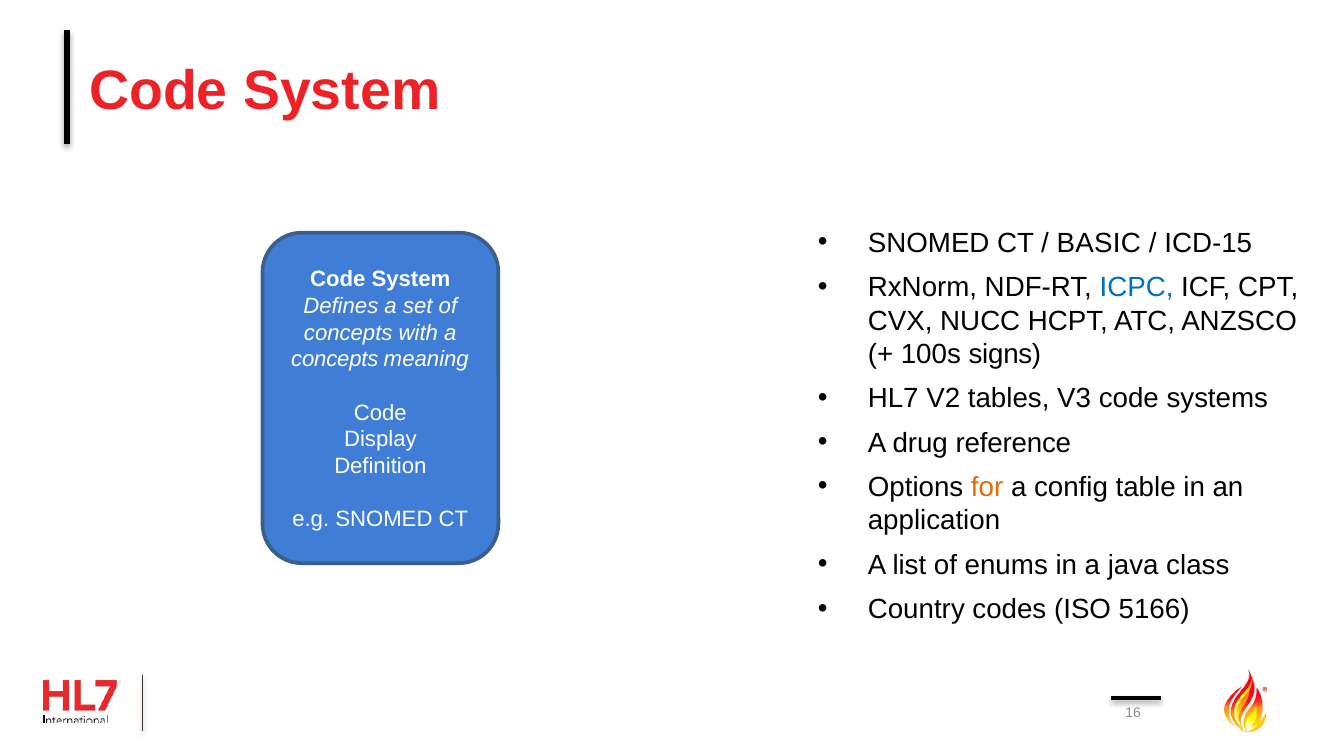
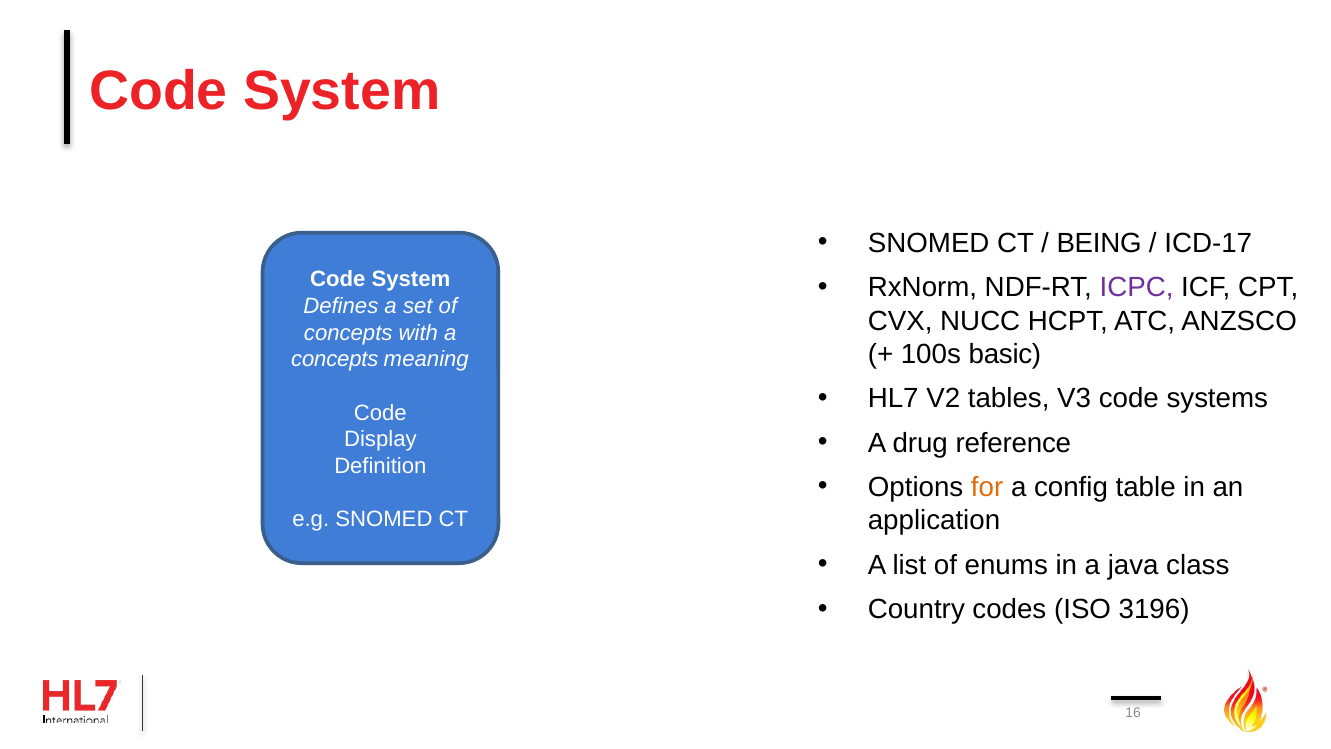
BASIC: BASIC -> BEING (1099, 243)
ICD-15: ICD-15 -> ICD-17 (1208, 243)
ICPC colour: blue -> purple (1137, 288)
signs: signs -> basic (1005, 354)
5166: 5166 -> 3196 (1154, 609)
